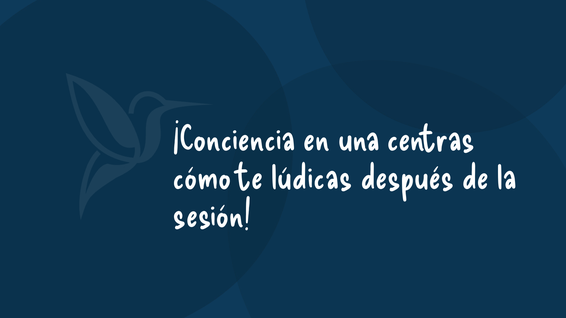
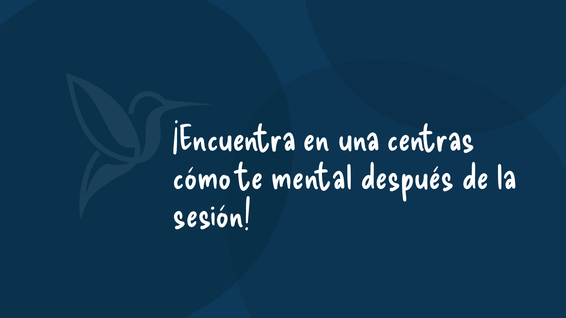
¡Conciencia: ¡Conciencia -> ¡Encuentra (234, 139)
lúdicas: lúdicas -> mental (312, 178)
